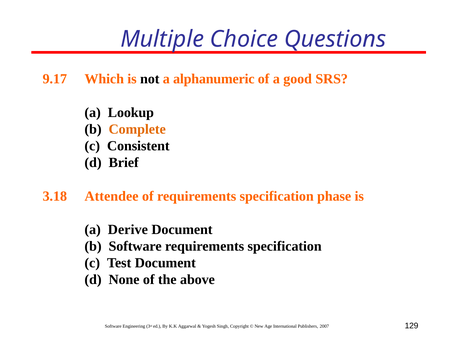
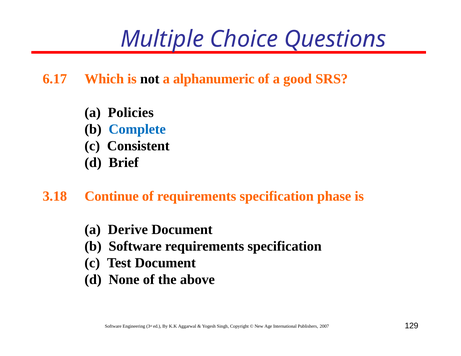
9.17: 9.17 -> 6.17 (55, 79)
Lookup: Lookup -> Policies (131, 113)
Complete colour: orange -> blue (137, 129)
Attendee: Attendee -> Continue (112, 196)
